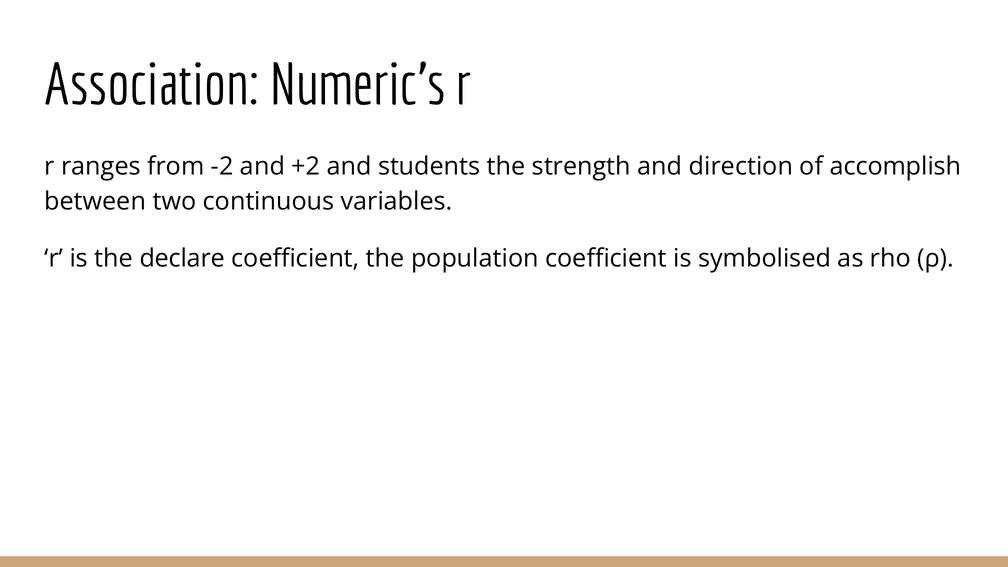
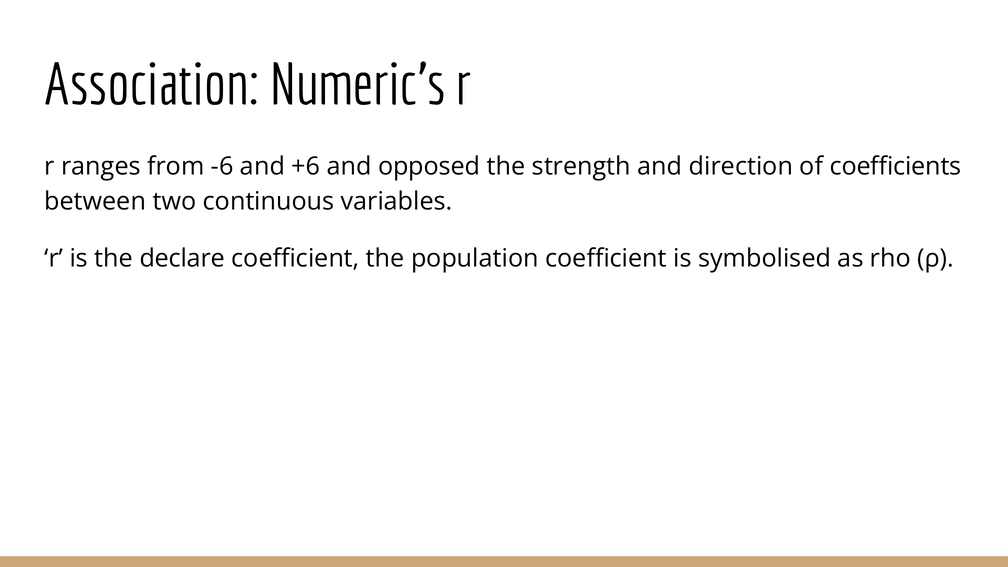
-2: -2 -> -6 (222, 167)
+2: +2 -> +6 (306, 167)
students: students -> opposed (429, 167)
accomplish: accomplish -> coefficients (895, 167)
